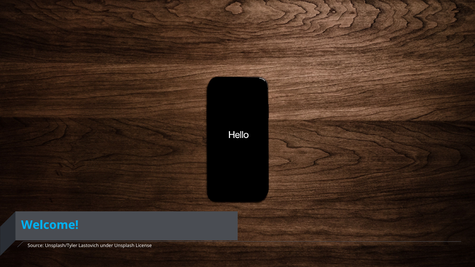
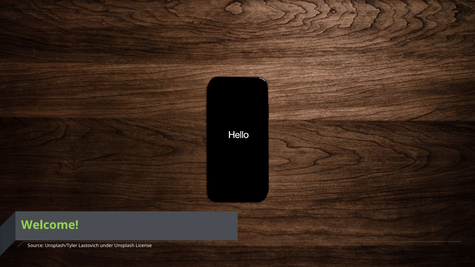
Welcome colour: light blue -> light green (50, 225)
